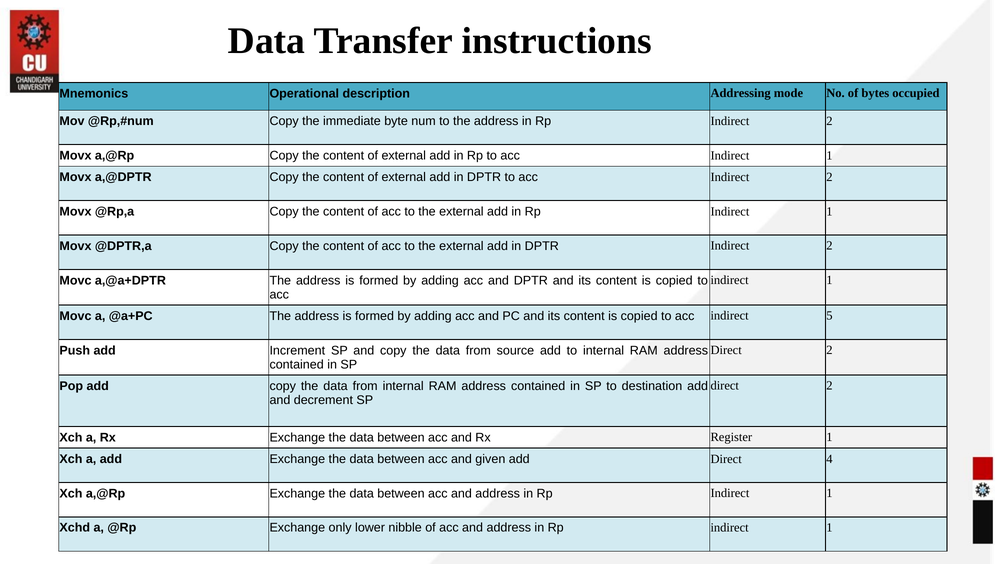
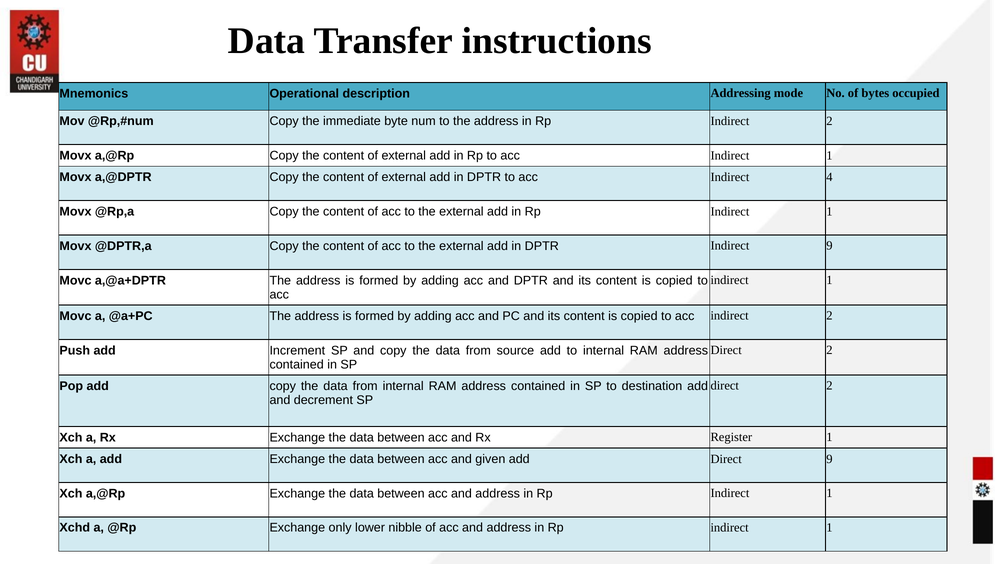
acc Indirect 2: 2 -> 4 (829, 177)
DPTR Indirect 2: 2 -> 9 (829, 246)
acc indirect 5: 5 -> 2 (829, 316)
Direct 4: 4 -> 9 (829, 459)
